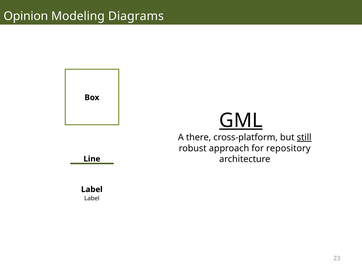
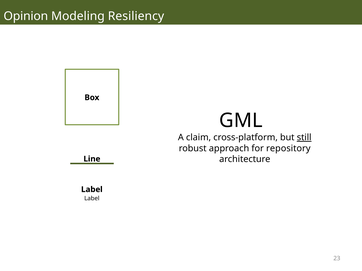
Diagrams: Diagrams -> Resiliency (136, 16)
GML underline: present -> none (241, 121)
there: there -> claim (199, 138)
